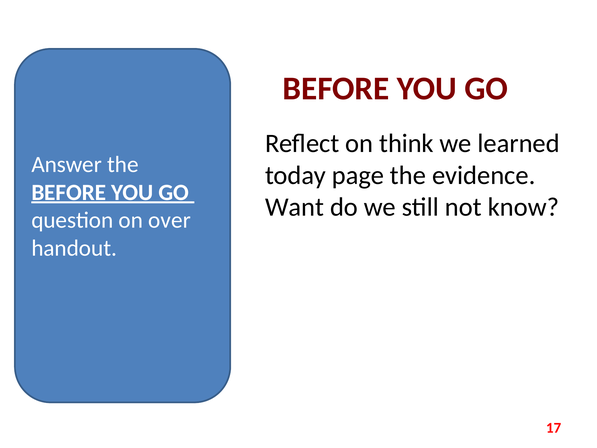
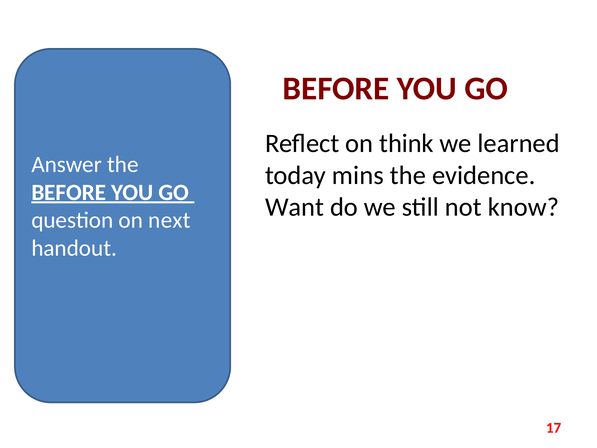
page: page -> mins (358, 175)
over: over -> next (169, 220)
